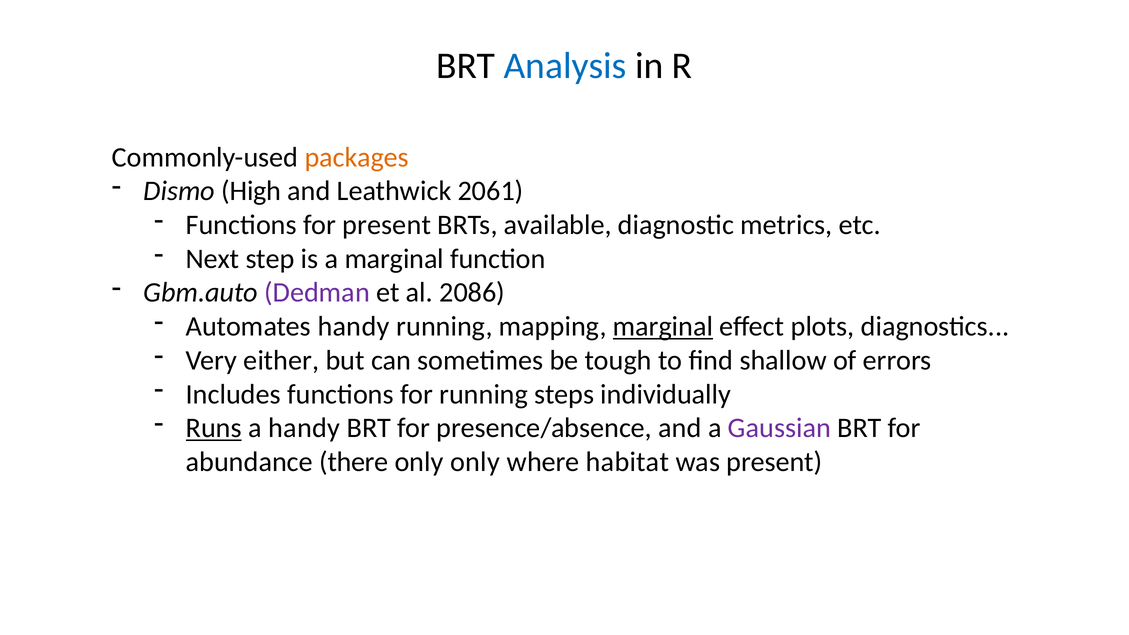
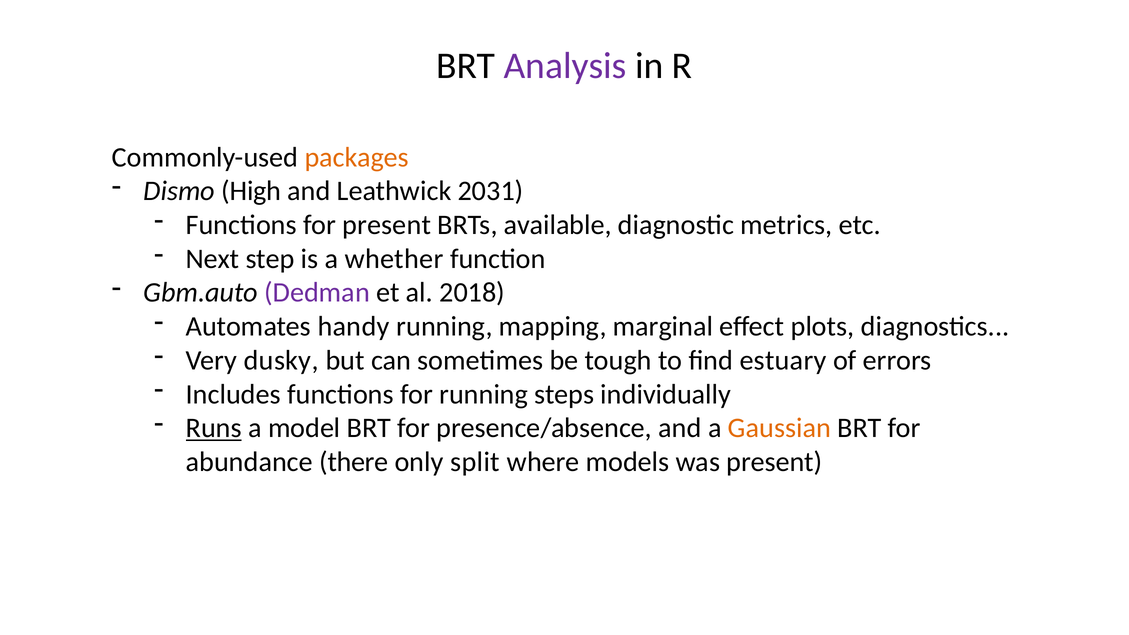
Analysis colour: blue -> purple (565, 66)
2061: 2061 -> 2031 (491, 191)
a marginal: marginal -> whether (394, 259)
2086: 2086 -> 2018 (472, 293)
marginal underline: present -> none (663, 327)
either: either -> dusky (281, 360)
shallow: shallow -> estuary (783, 360)
a handy: handy -> model (304, 428)
Gaussian colour: purple -> orange (779, 428)
only only: only -> split (475, 462)
habitat: habitat -> models (628, 462)
